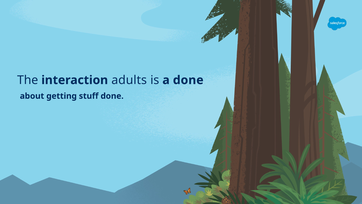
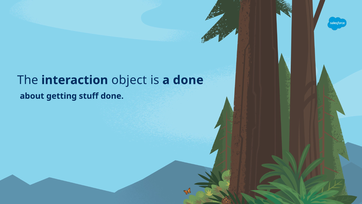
adults: adults -> object (129, 80)
